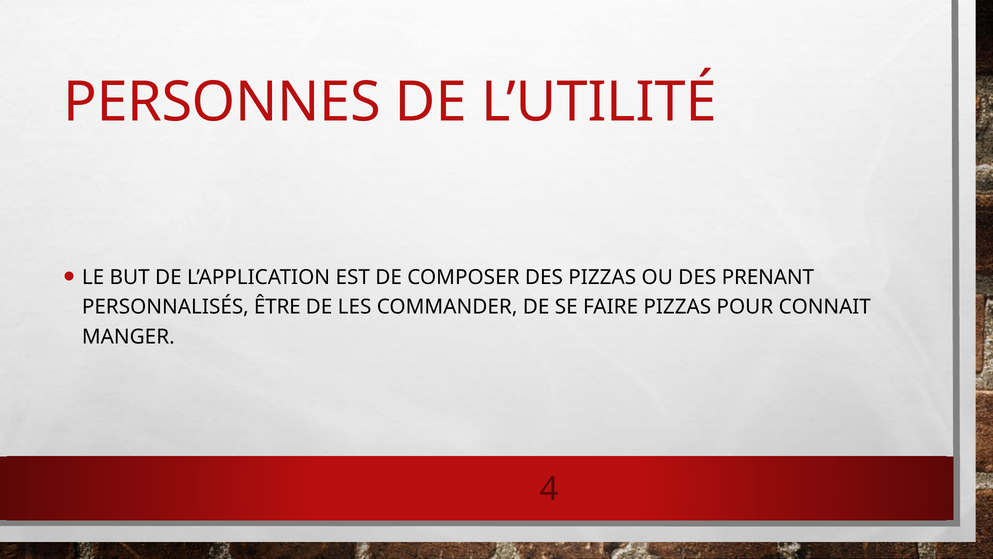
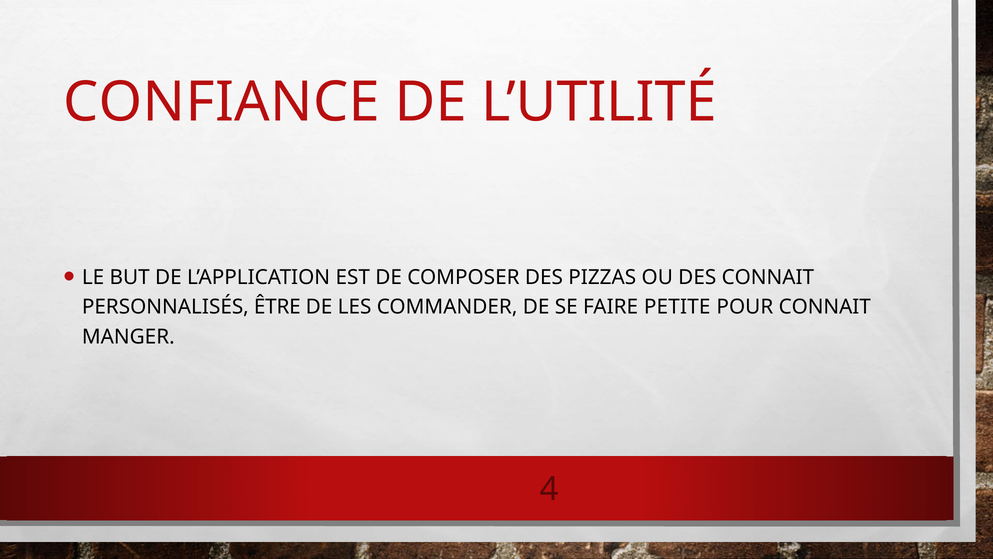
PERSONNES: PERSONNES -> CONFIANCE (222, 102)
DES PRENANT: PRENANT -> CONNAIT (768, 277)
FAIRE PIZZAS: PIZZAS -> PETITE (677, 307)
